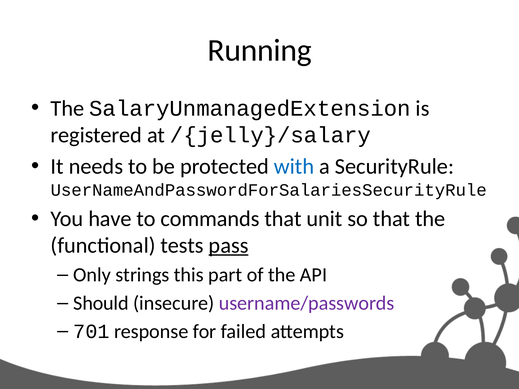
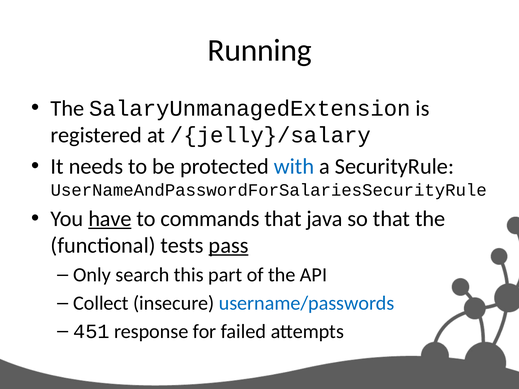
have underline: none -> present (110, 219)
unit: unit -> java (325, 219)
strings: strings -> search (142, 275)
Should: Should -> Collect (101, 303)
username/passwords colour: purple -> blue (307, 303)
701: 701 -> 451 (91, 332)
